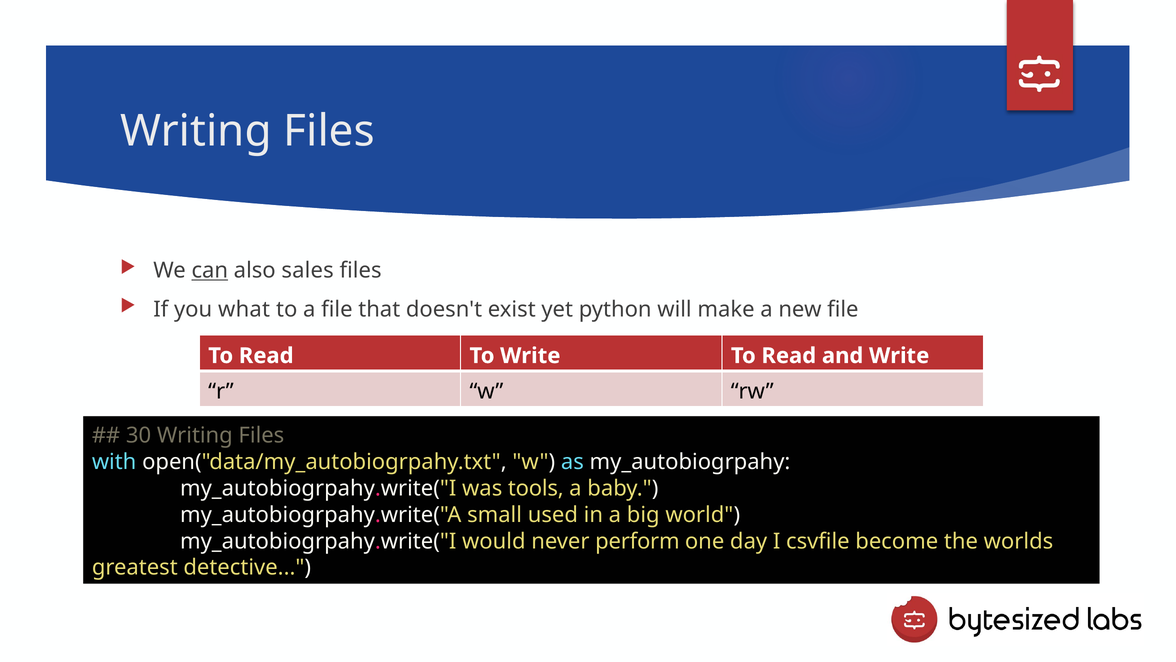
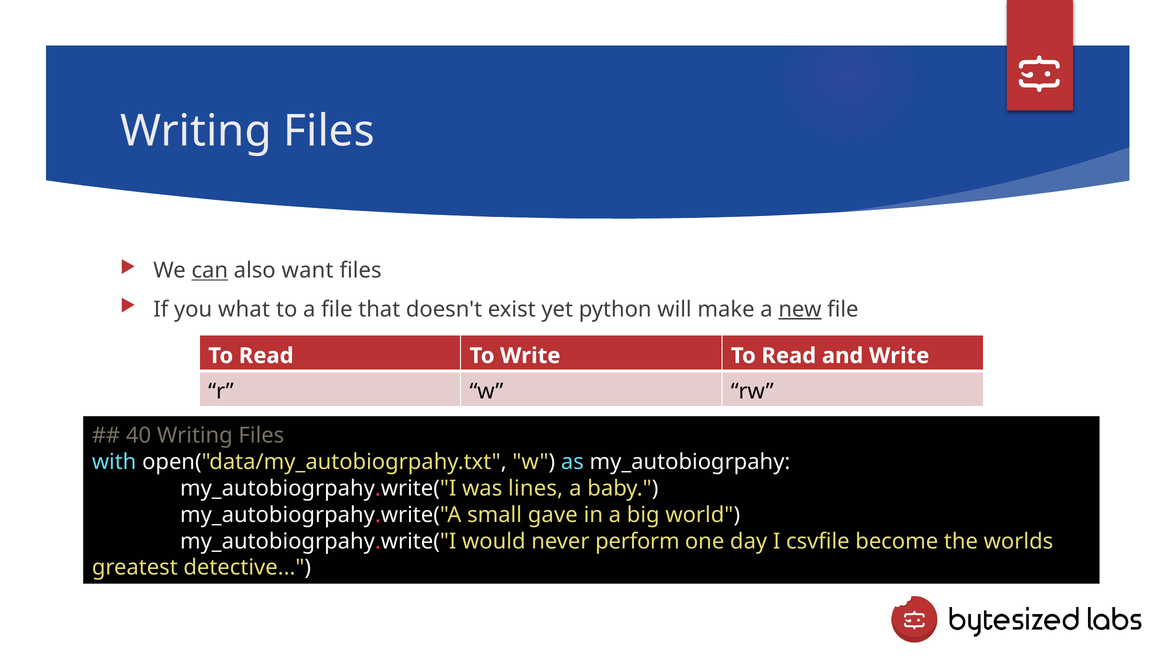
sales: sales -> want (308, 270)
new underline: none -> present (800, 309)
30: 30 -> 40 (139, 435)
tools: tools -> lines (536, 488)
used: used -> gave (553, 514)
